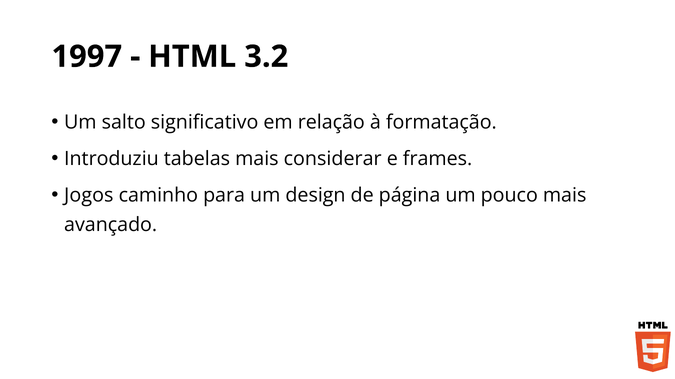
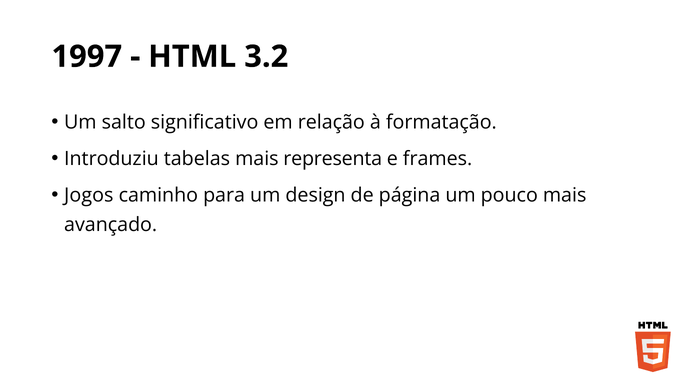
considerar: considerar -> representa (333, 159)
